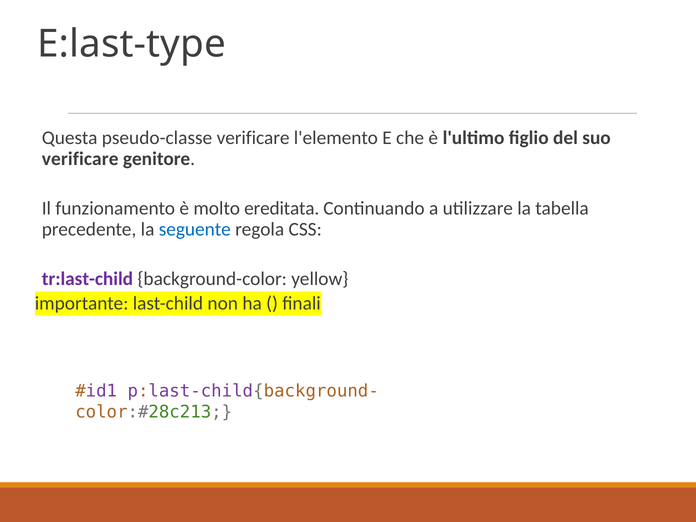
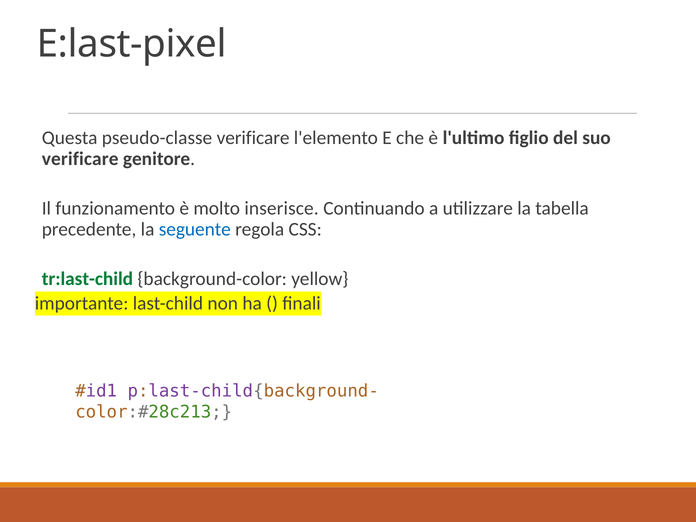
E:last-type: E:last-type -> E:last-pixel (132, 44)
ereditata: ereditata -> inserisce (282, 208)
tr:last-child colour: purple -> green (87, 279)
